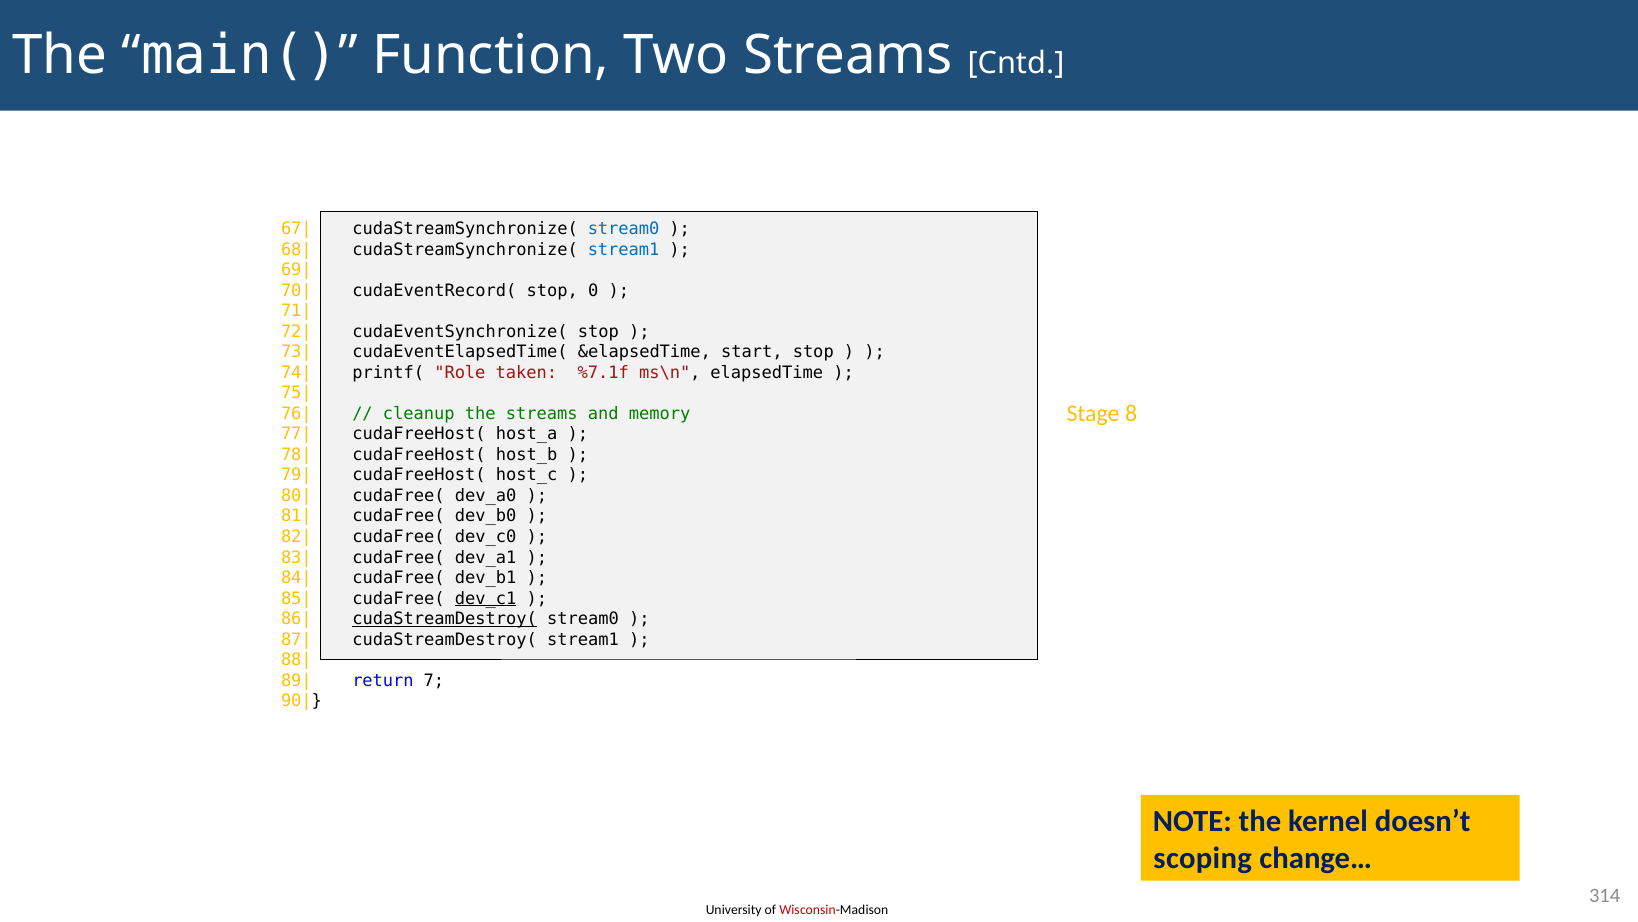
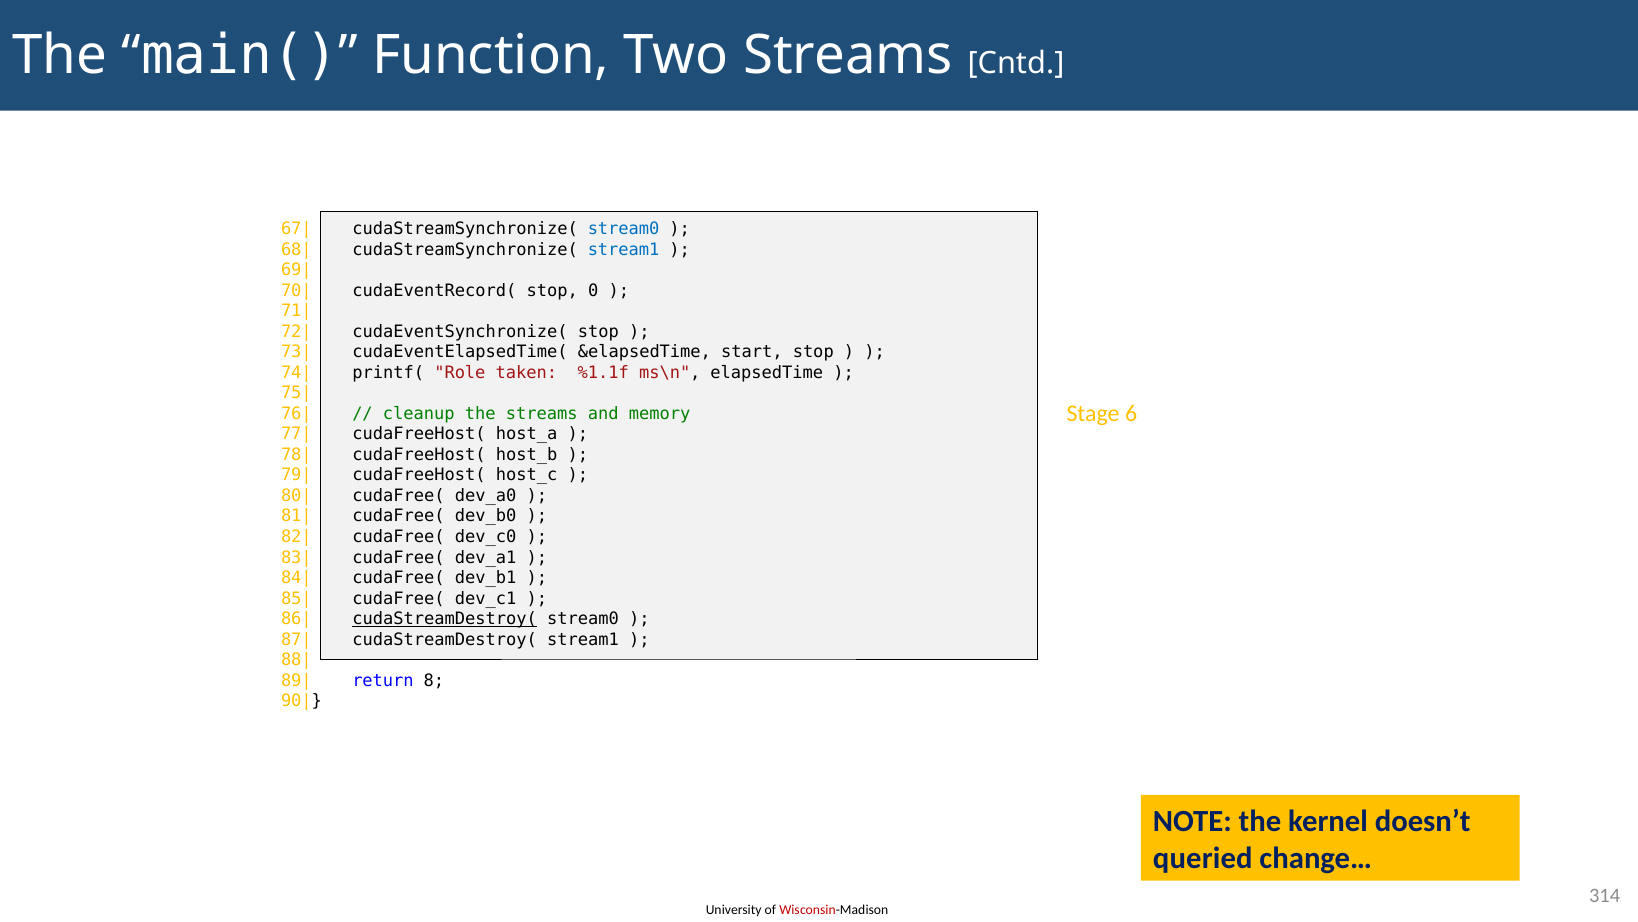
%7.1f: %7.1f -> %1.1f (603, 372)
8: 8 -> 6 (1131, 414)
dev_c1 underline: present -> none (486, 598)
7: 7 -> 8 (434, 680)
scoping: scoping -> queried (1203, 858)
